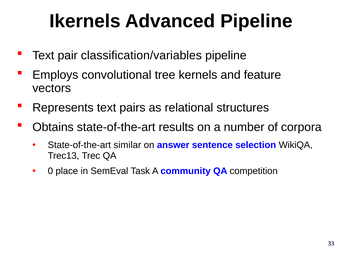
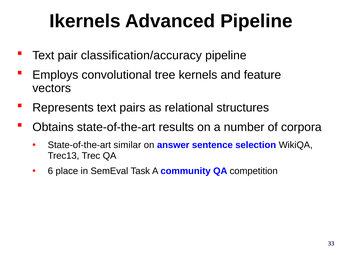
classification/variables: classification/variables -> classification/accuracy (141, 55)
0: 0 -> 6 (50, 171)
